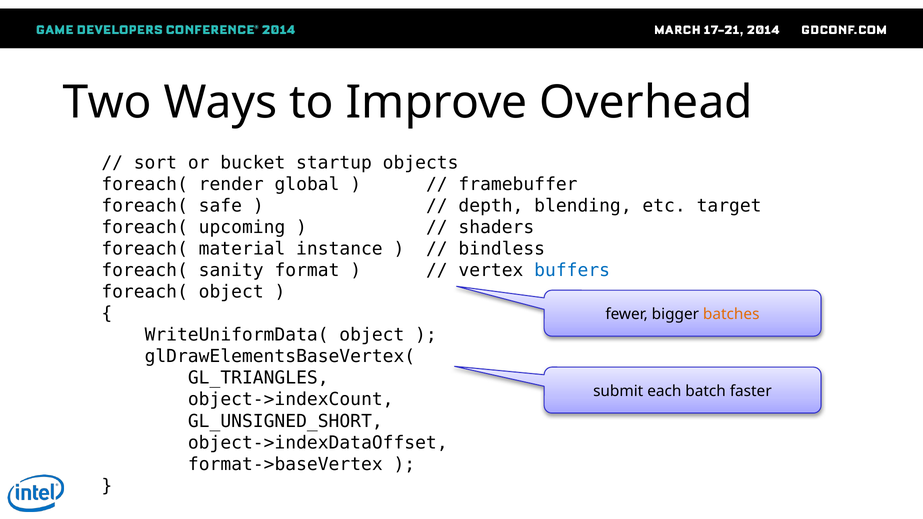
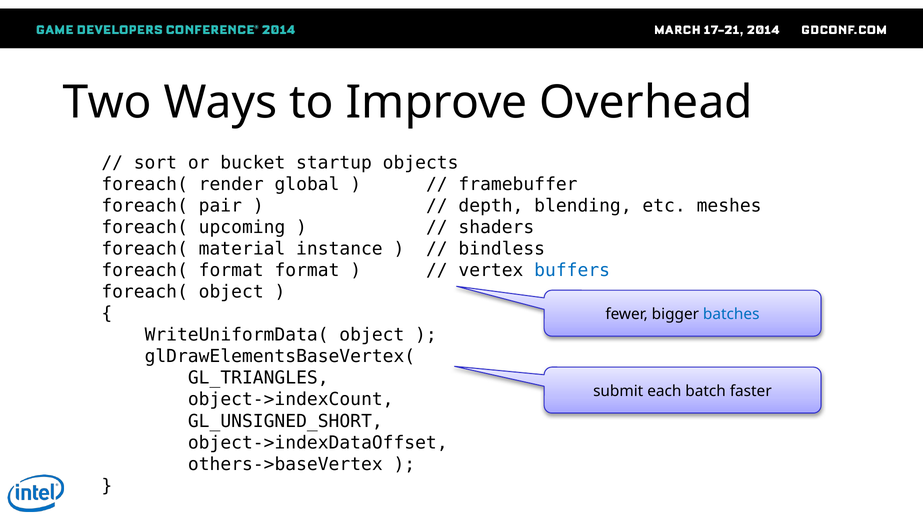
safe: safe -> pair (220, 206)
target: target -> meshes (729, 206)
foreach( sanity: sanity -> format (231, 270)
batches colour: orange -> blue (731, 314)
format->baseVertex: format->baseVertex -> others->baseVertex (285, 464)
